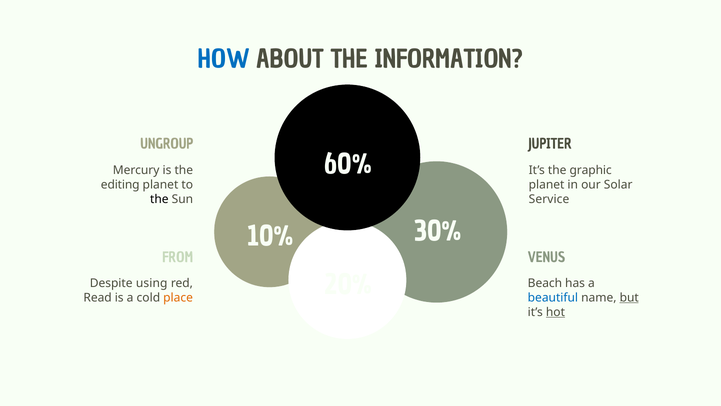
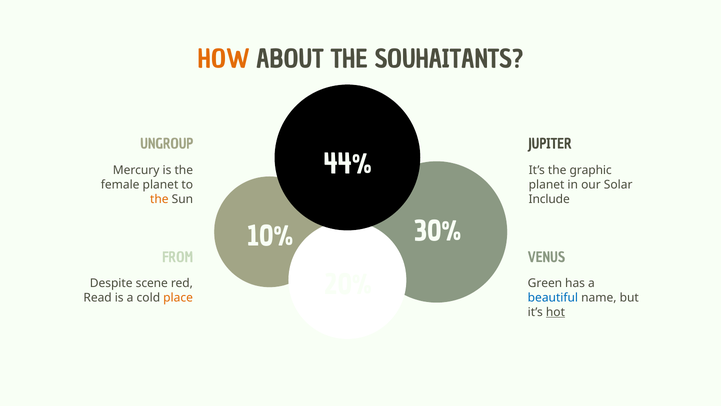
HOW colour: blue -> orange (224, 59)
INFORMATION: INFORMATION -> SOUHAITANTS (449, 59)
60%: 60% -> 44% (348, 165)
editing: editing -> female (120, 184)
the colour: black -> orange (159, 199)
Service: Service -> Include (549, 199)
using: using -> scene (152, 283)
Beach: Beach -> Green (545, 283)
but underline: present -> none (629, 297)
